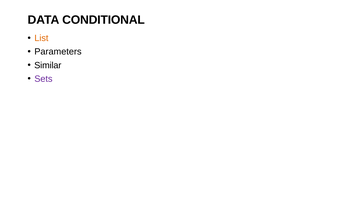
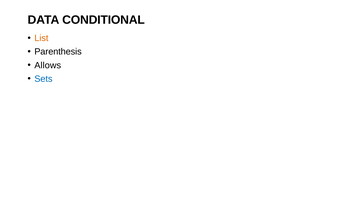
Parameters: Parameters -> Parenthesis (58, 52)
Similar: Similar -> Allows (48, 65)
Sets colour: purple -> blue (43, 79)
